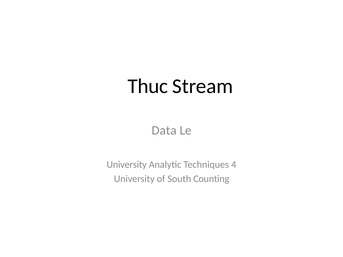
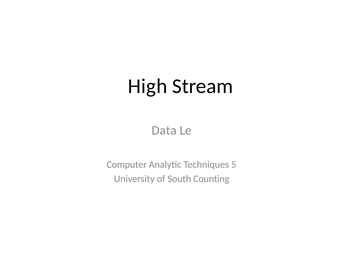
Thuc: Thuc -> High (148, 86)
University: University -> Computer (127, 165)
4: 4 -> 5 (234, 165)
